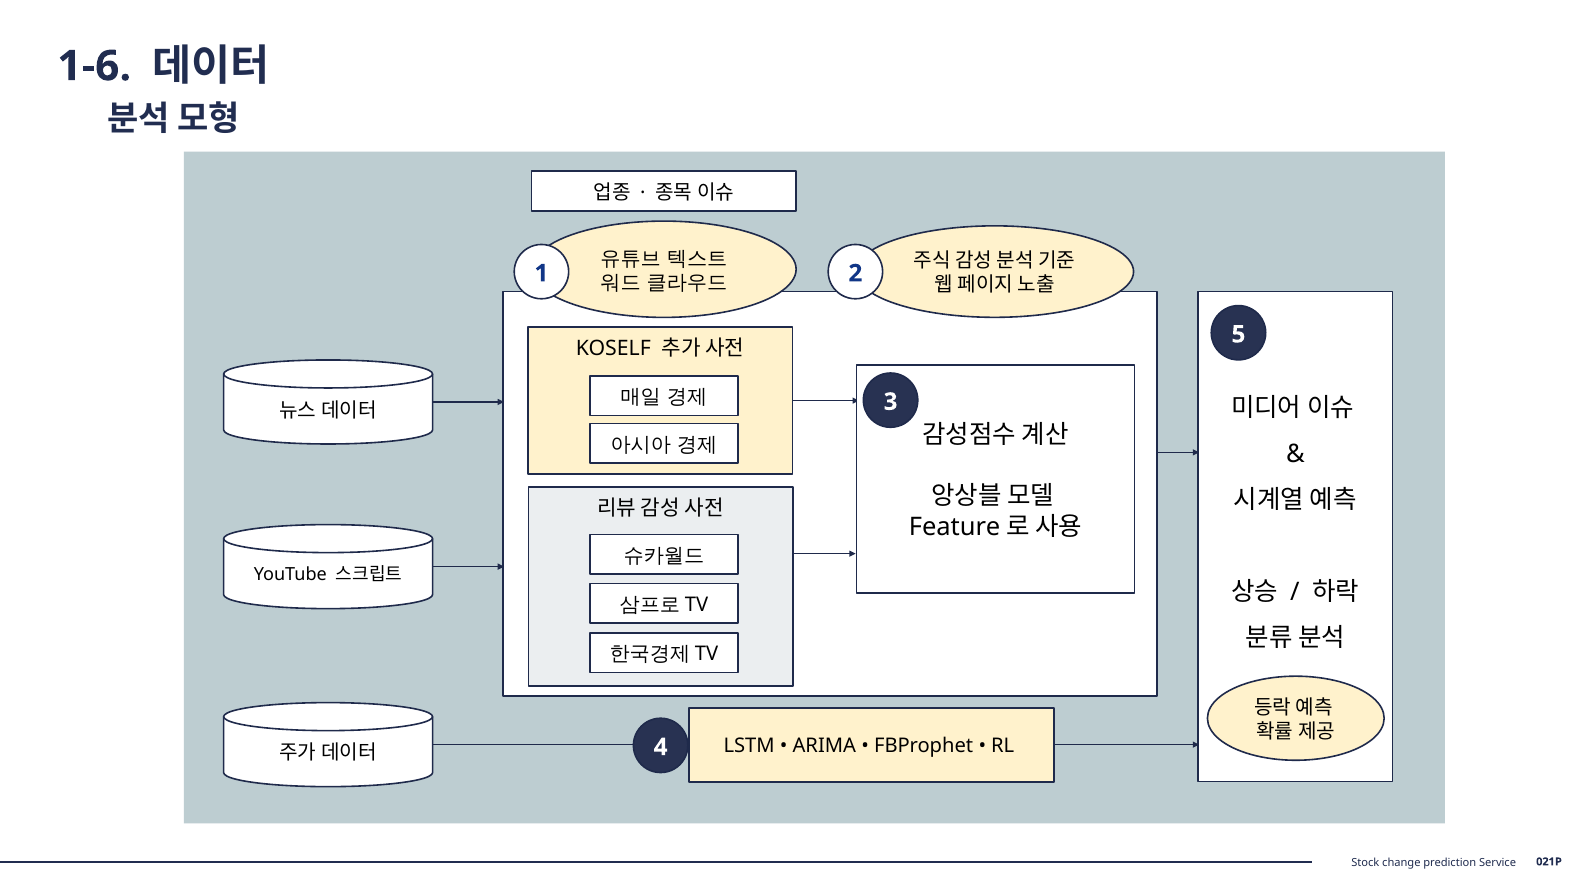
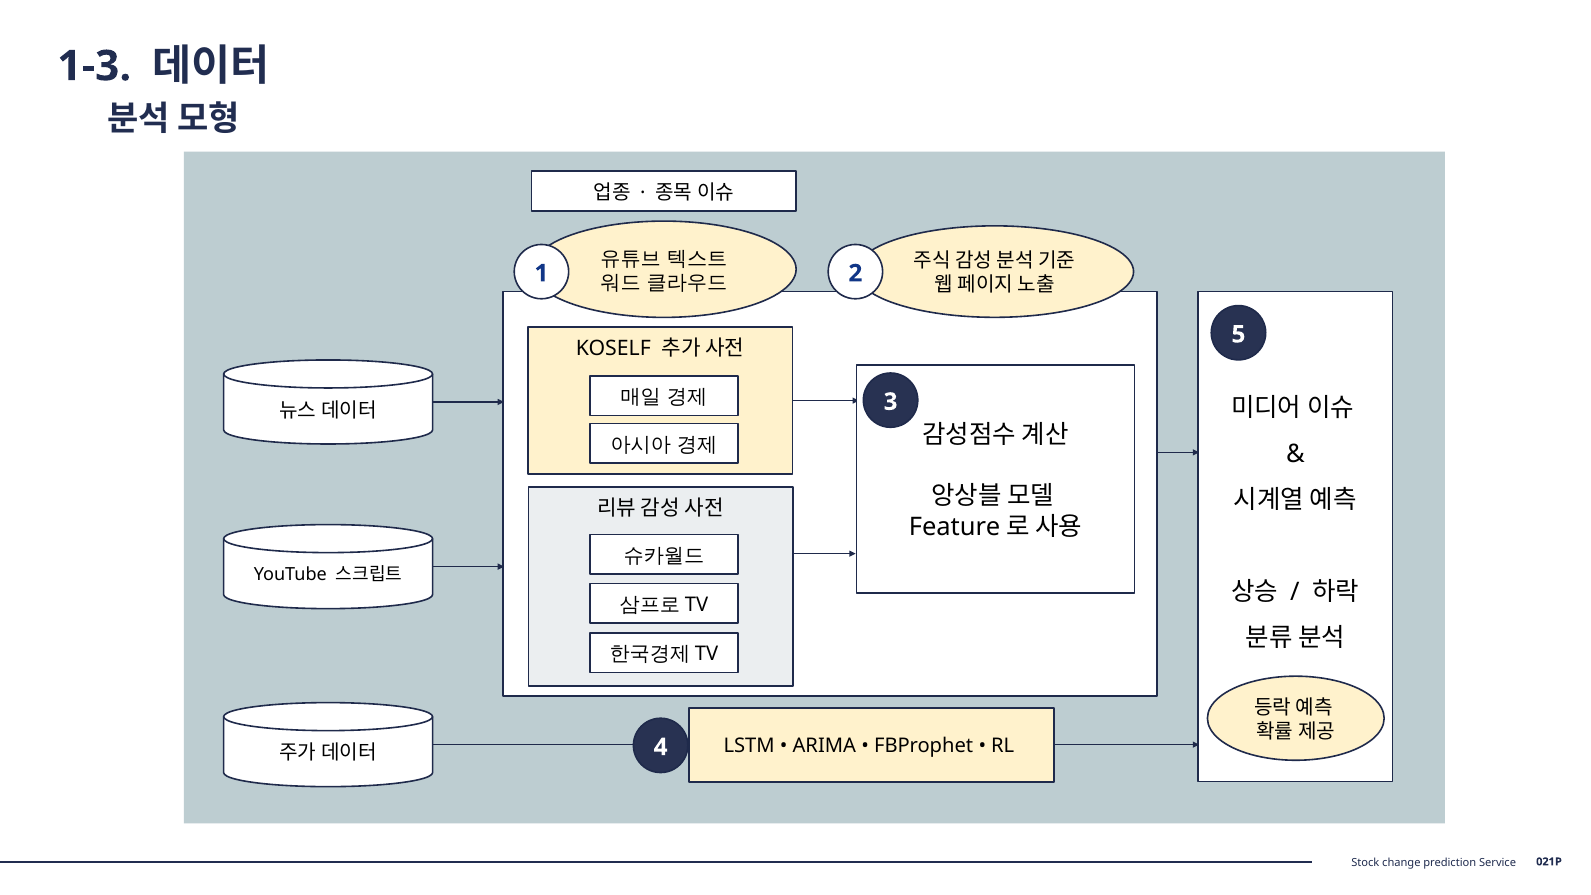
1-6: 1-6 -> 1-3 (94, 66)
